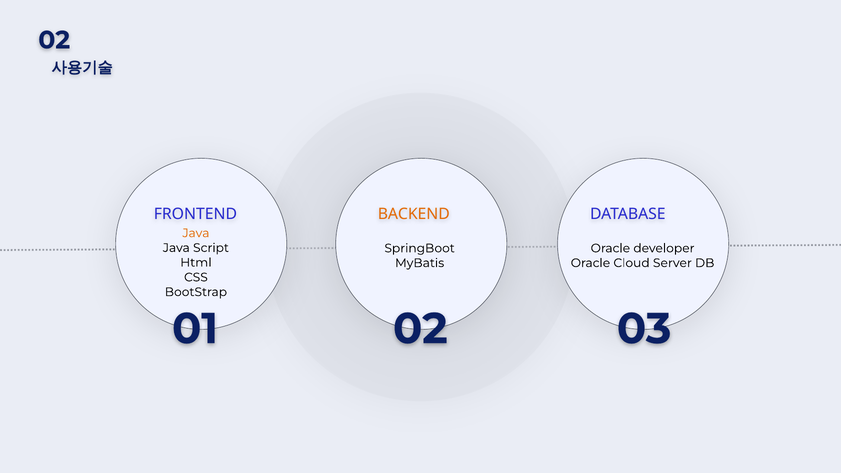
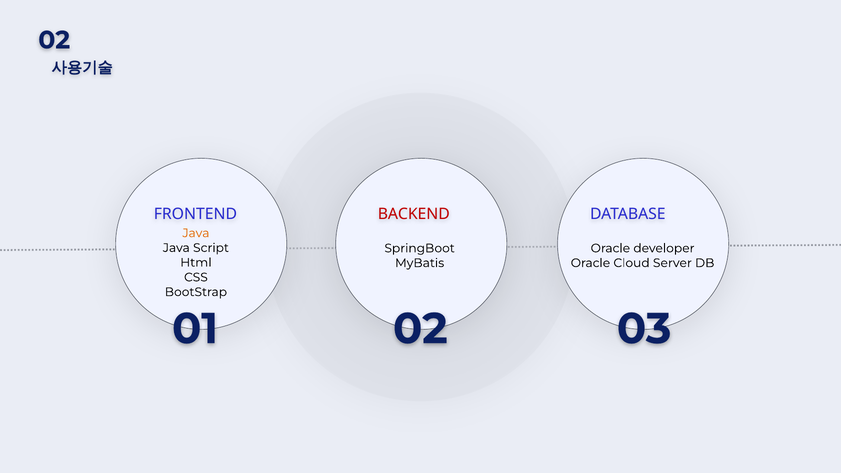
BACKEND colour: orange -> red (414, 214)
